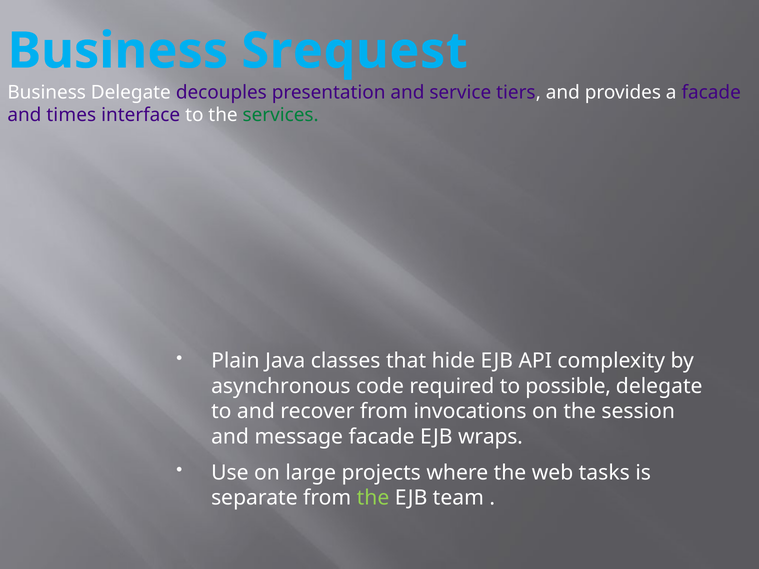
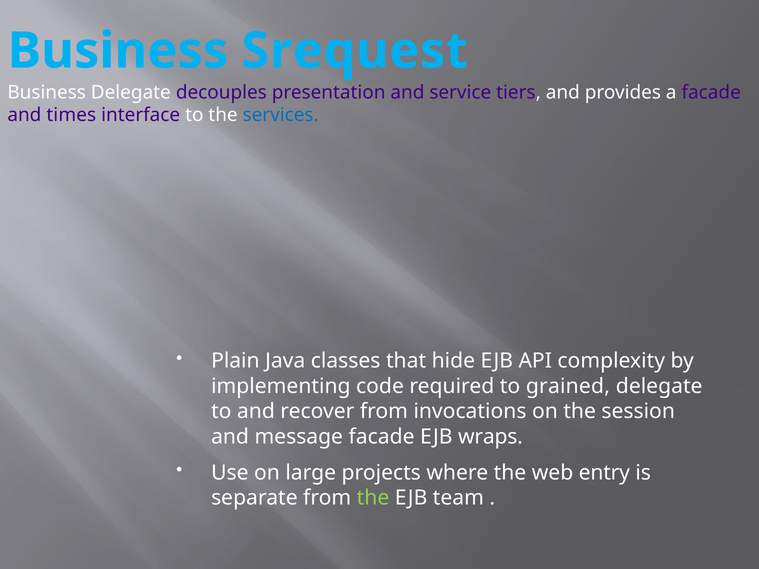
services colour: green -> blue (281, 115)
asynchronous: asynchronous -> implementing (281, 386)
possible: possible -> grained (568, 386)
tasks: tasks -> entry (604, 473)
